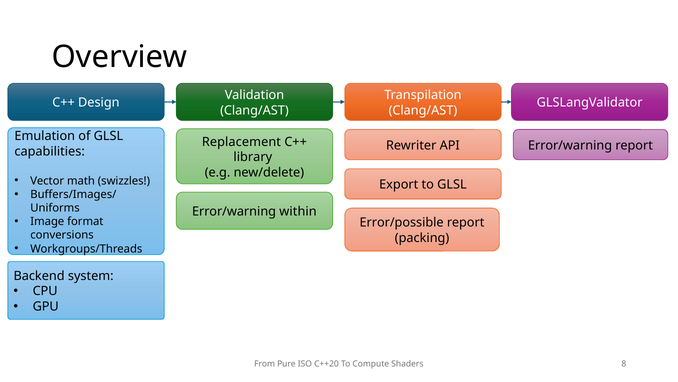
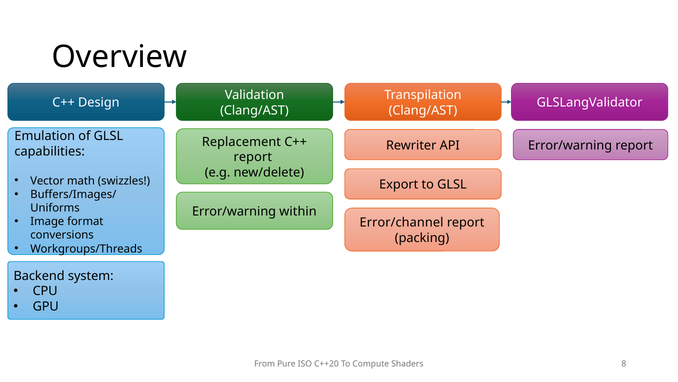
library: library -> report (253, 157)
Error/possible: Error/possible -> Error/channel (402, 222)
